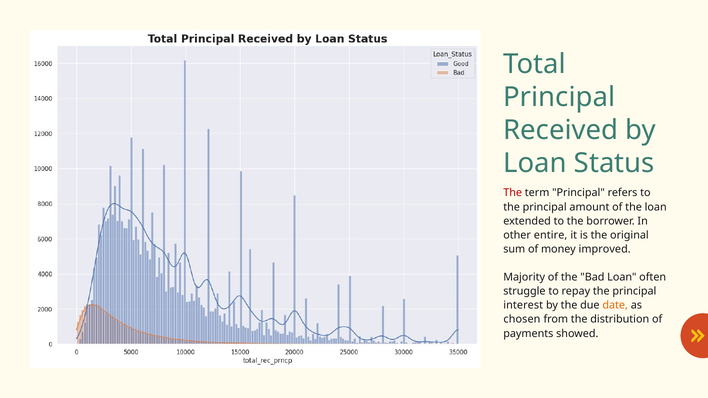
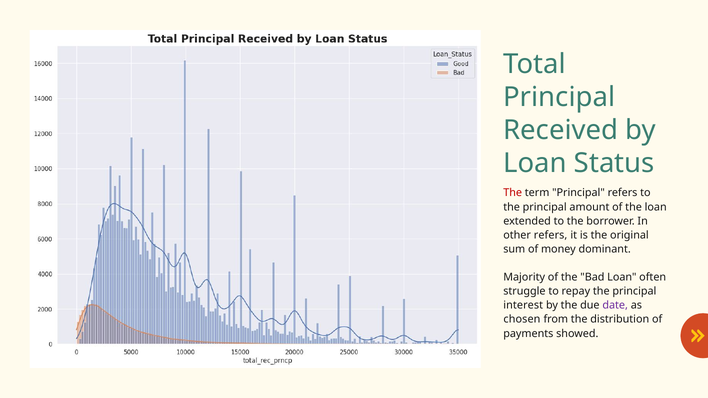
other entire: entire -> refers (551, 235)
improved: improved -> dominant (605, 249)
date colour: orange -> purple (615, 306)
